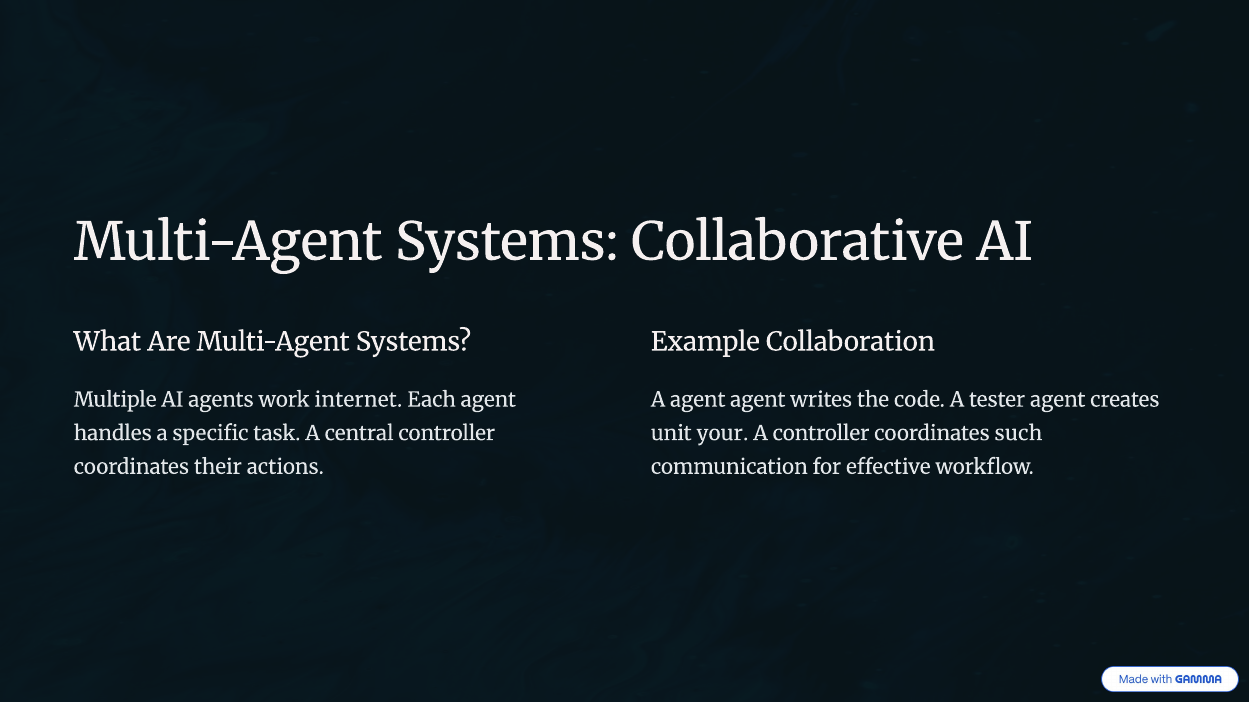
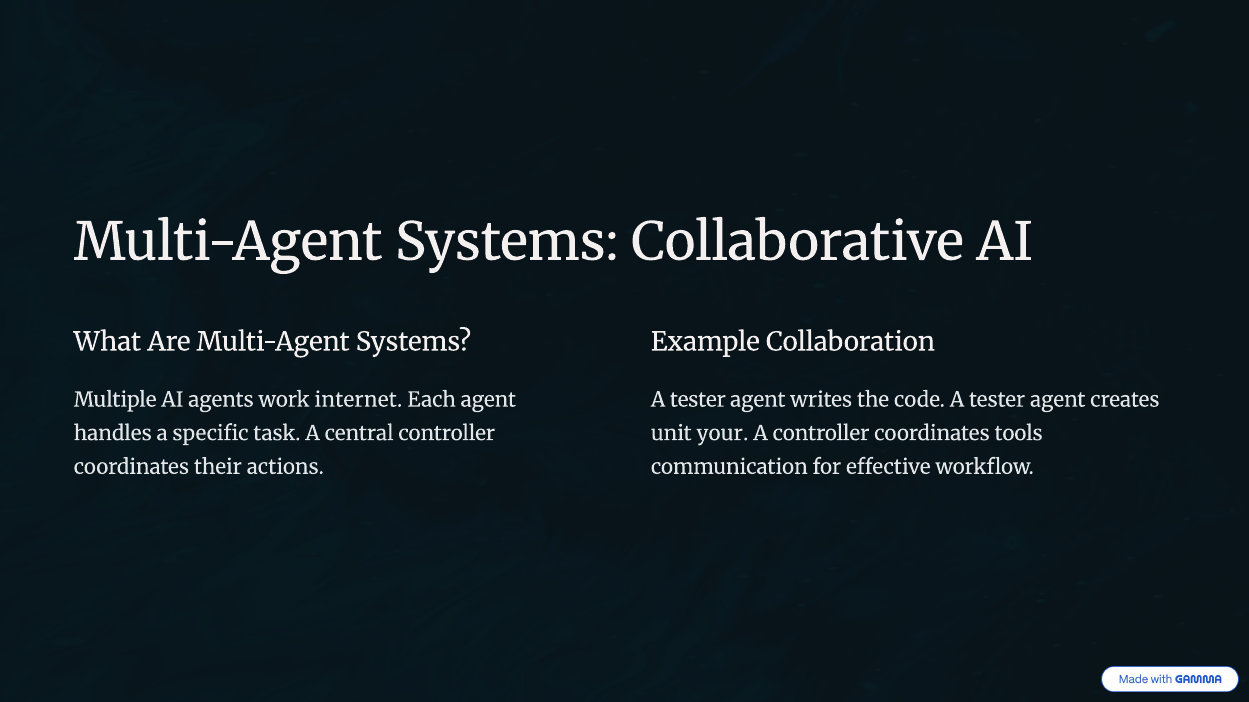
agent: agent -> tester (698, 400)
such: such -> tools (1019, 434)
